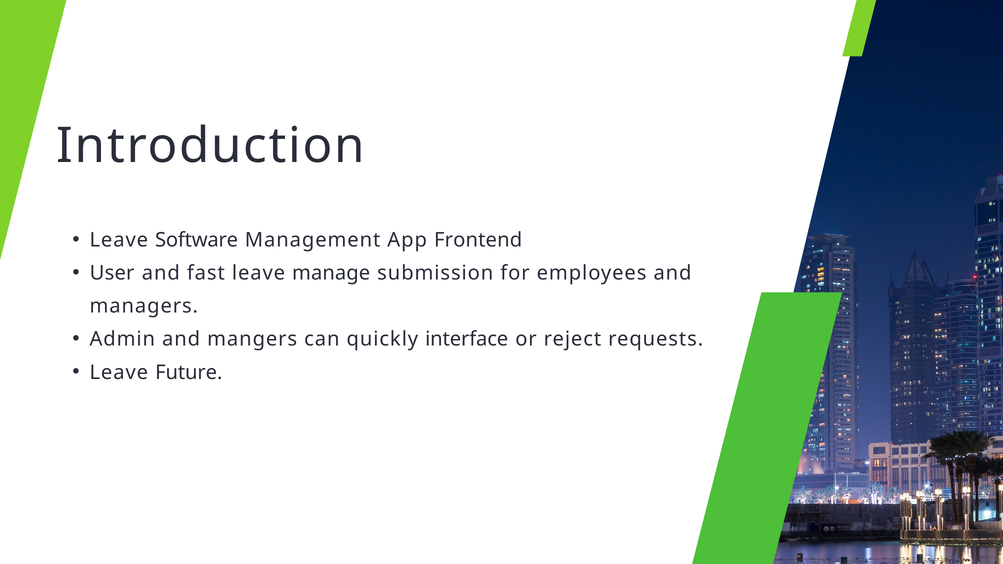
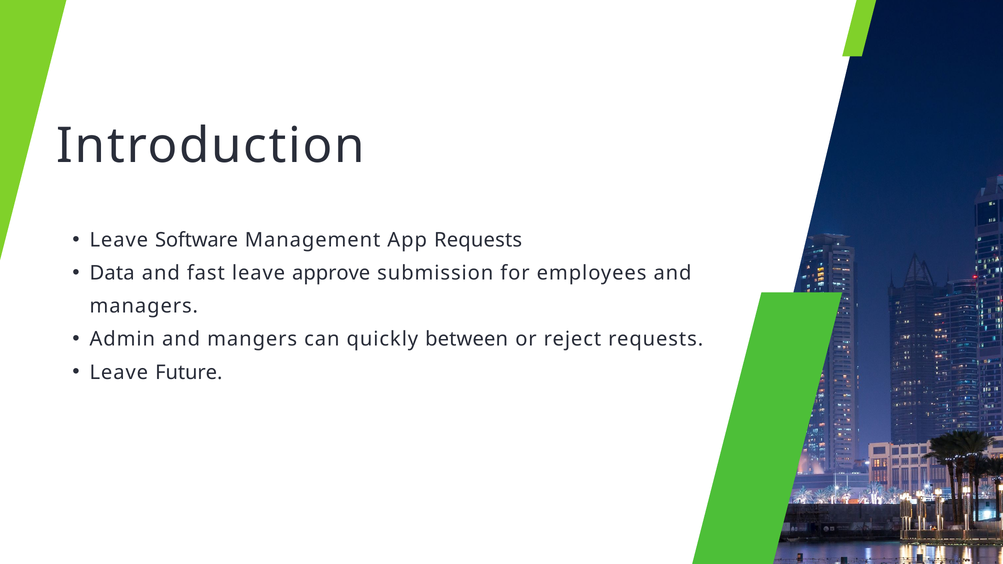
App Frontend: Frontend -> Requests (478, 240)
User: User -> Data (112, 273)
manage: manage -> approve (331, 273)
interface: interface -> between (467, 339)
